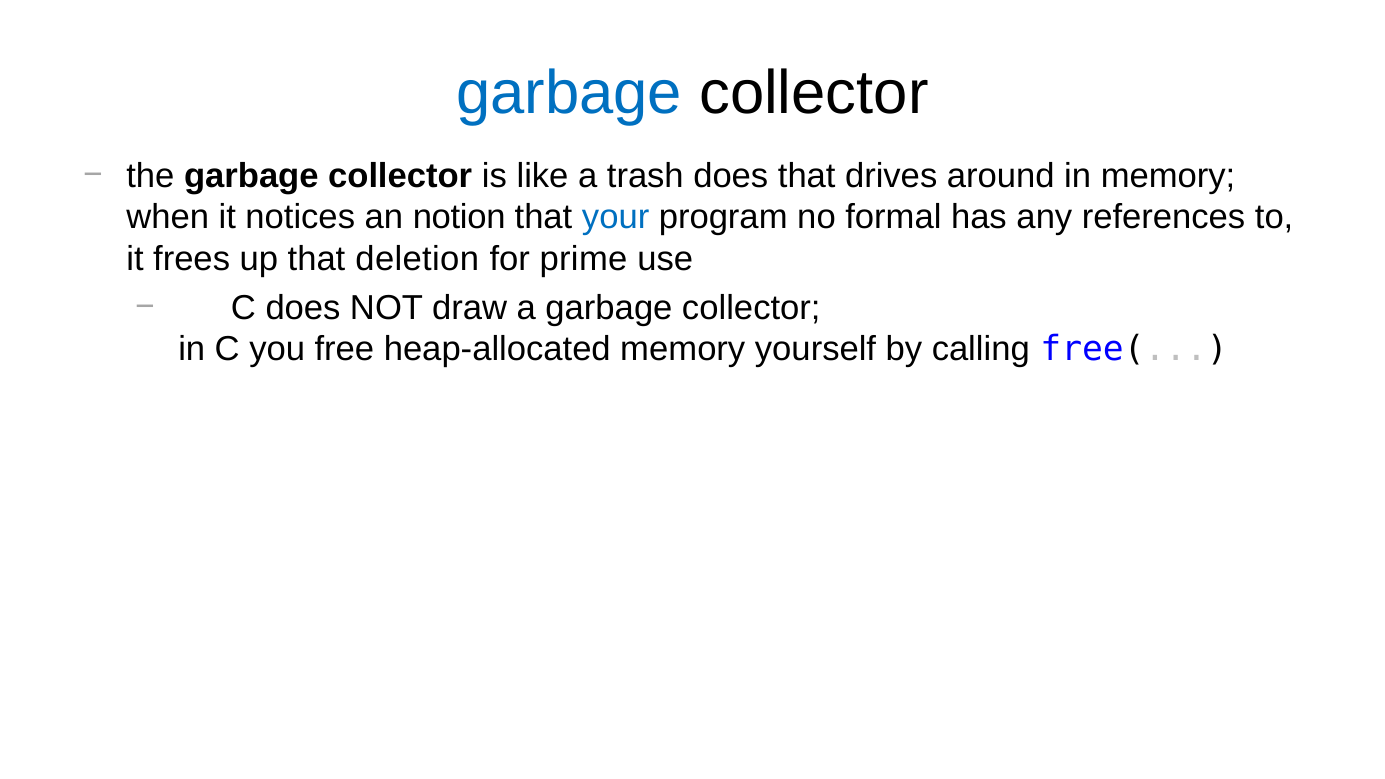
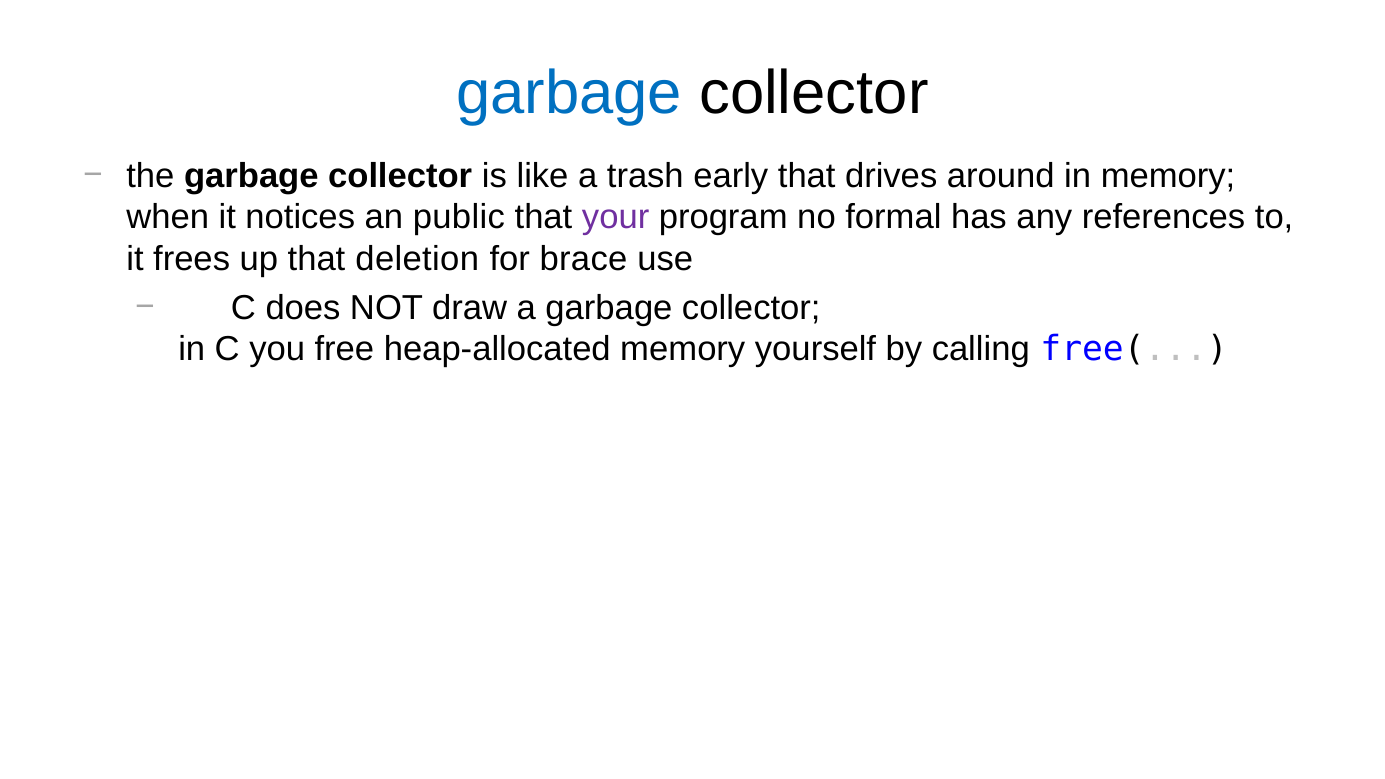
trash does: does -> early (731, 176)
notion: notion -> public (459, 218)
your colour: blue -> purple (616, 218)
prime: prime -> brace (583, 259)
